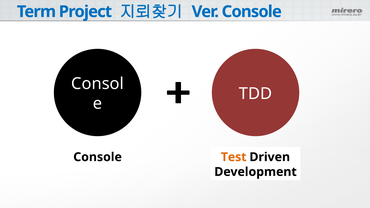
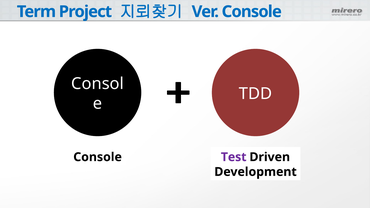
Test colour: orange -> purple (234, 157)
